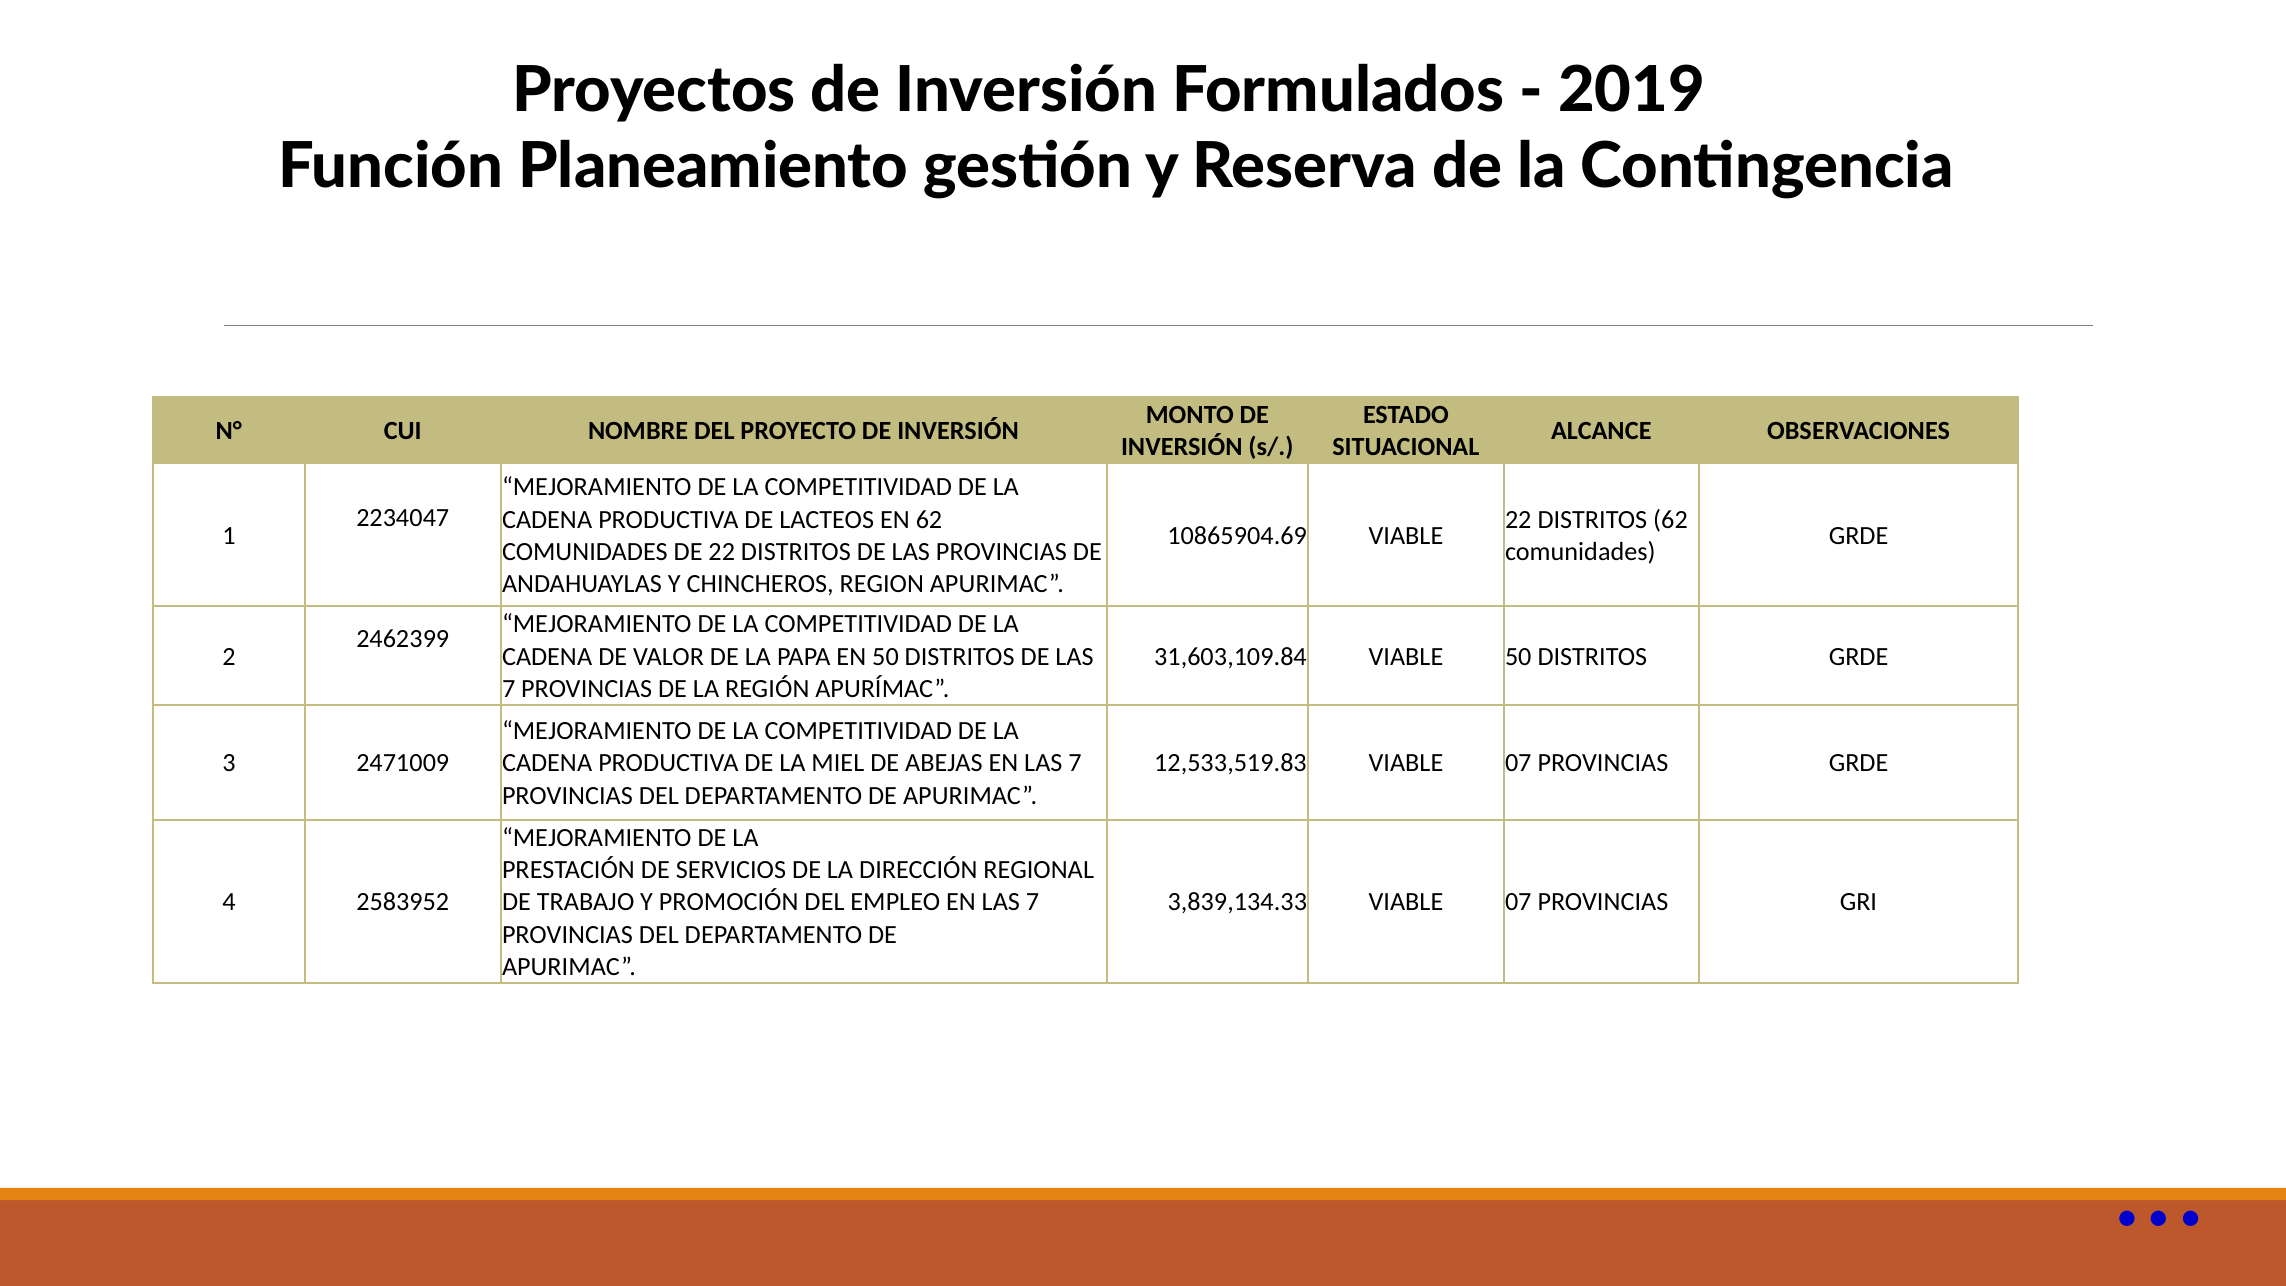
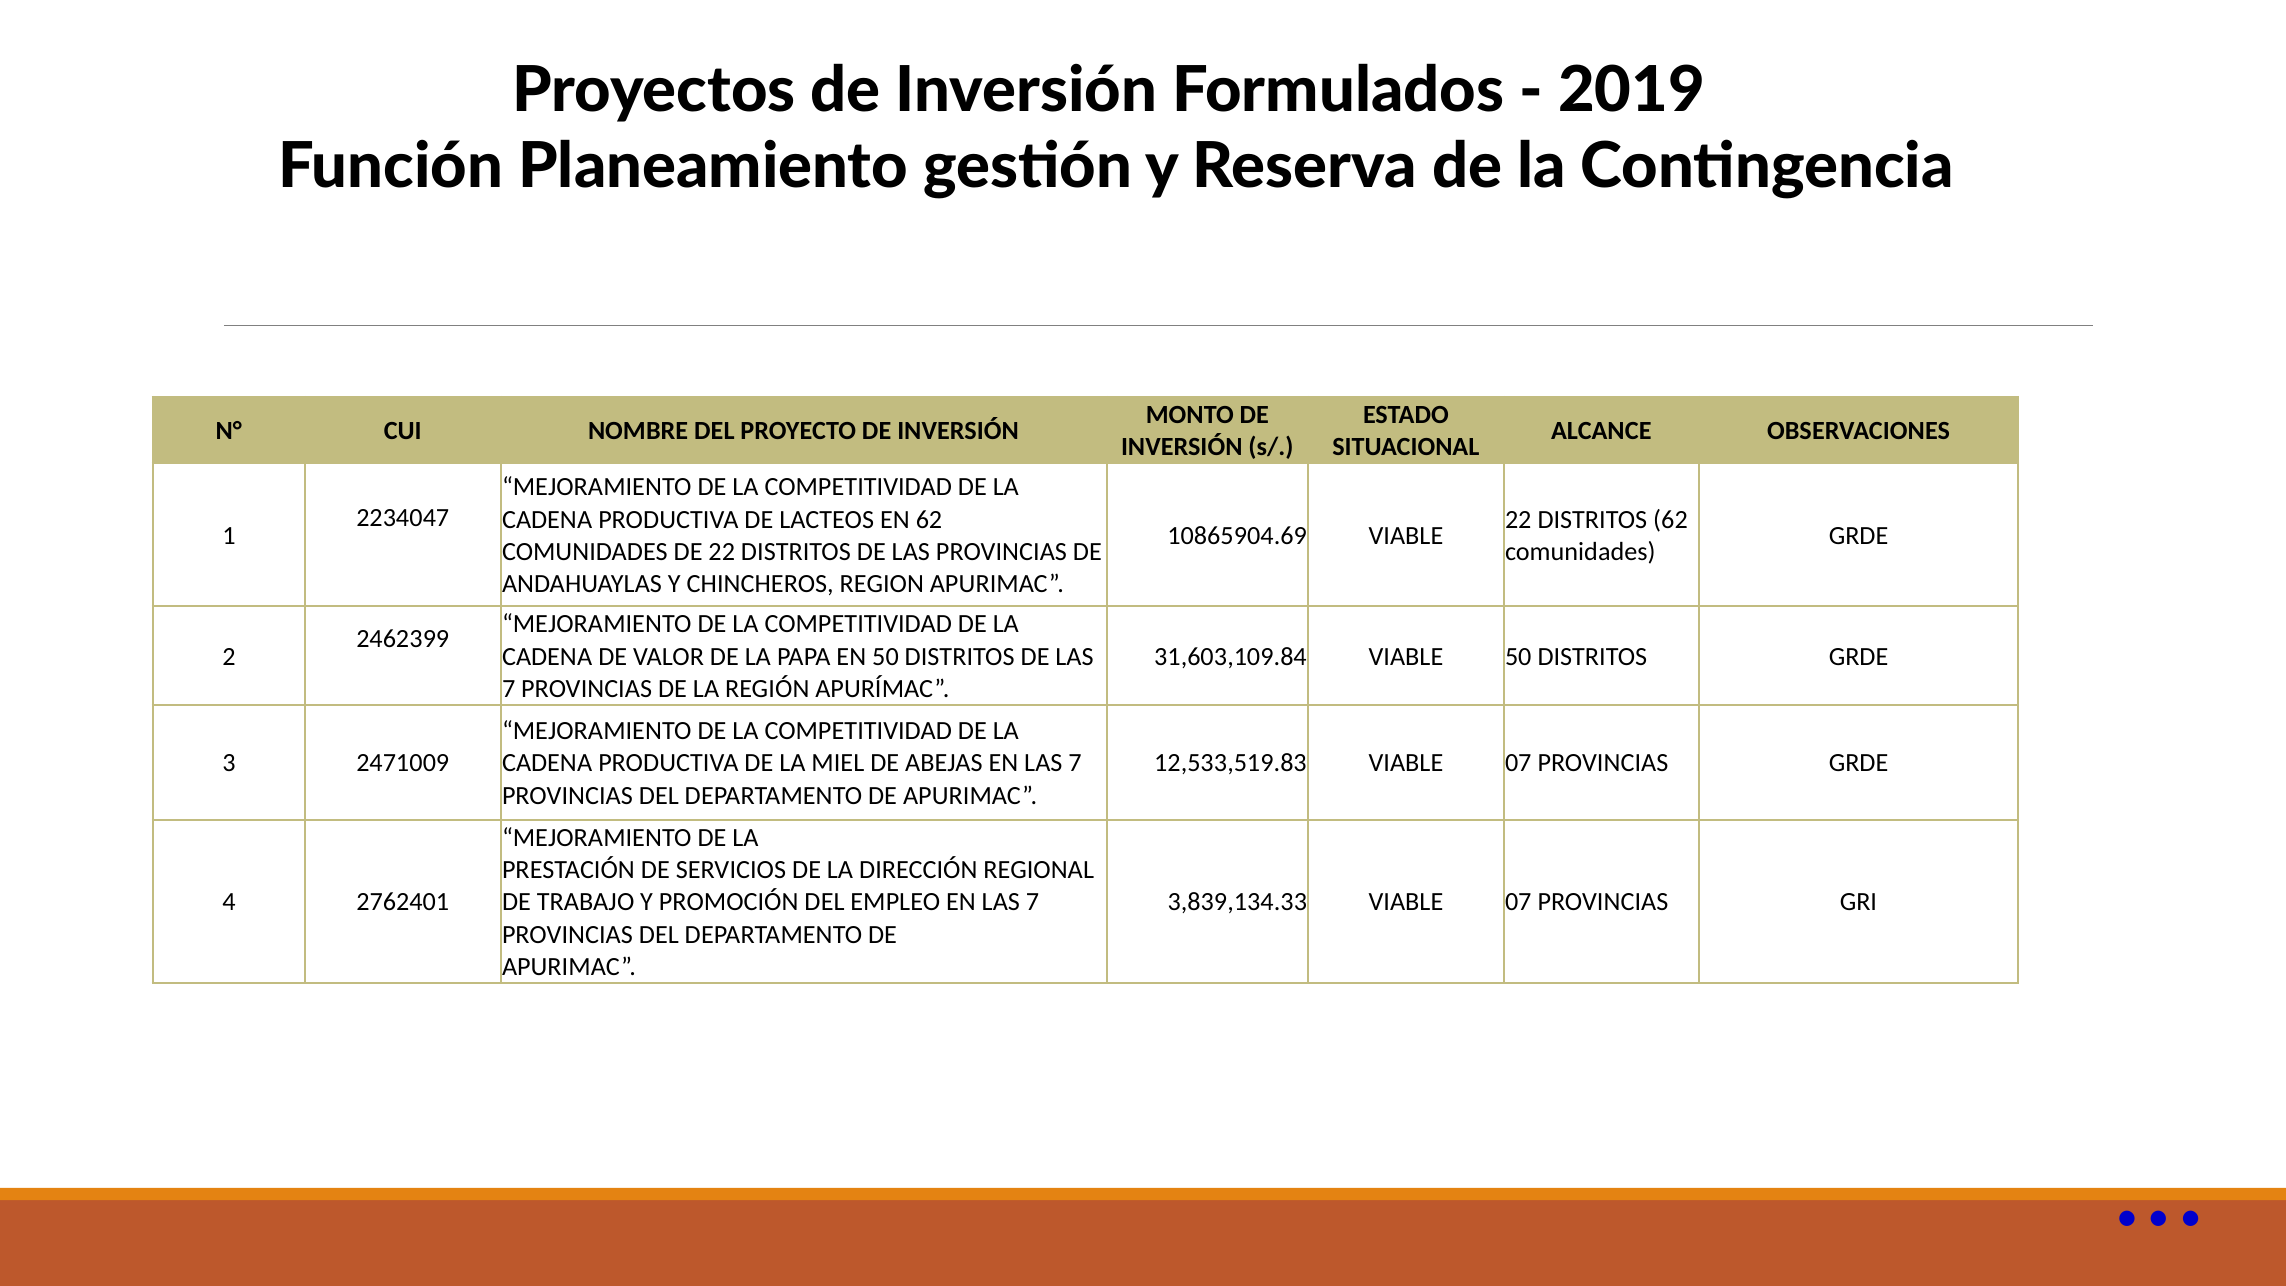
2583952: 2583952 -> 2762401 (403, 902)
